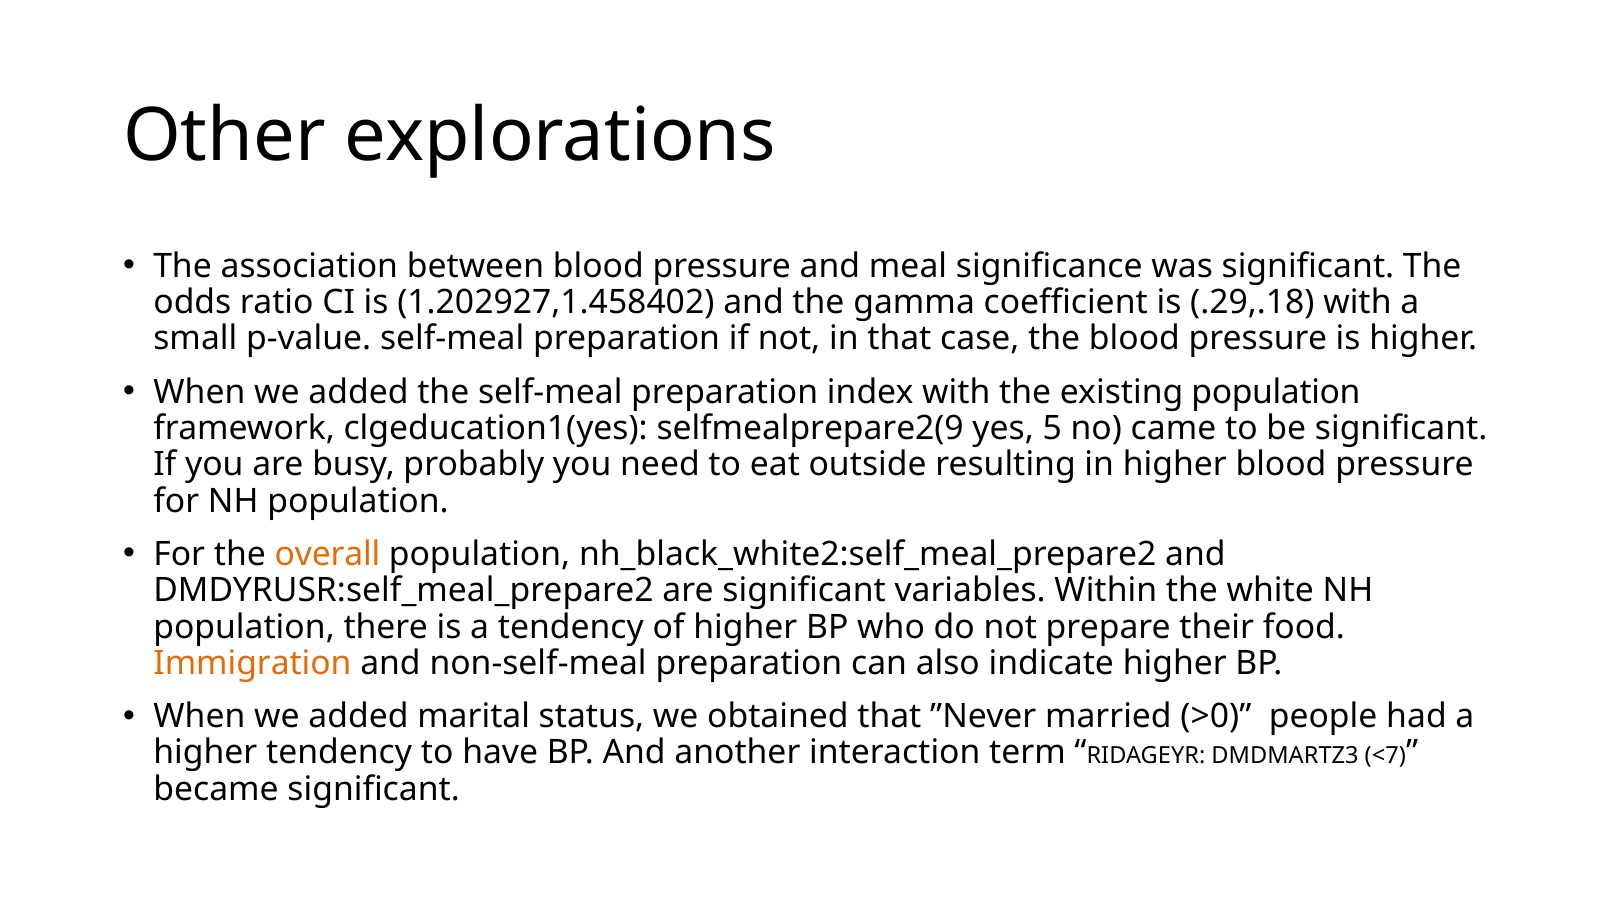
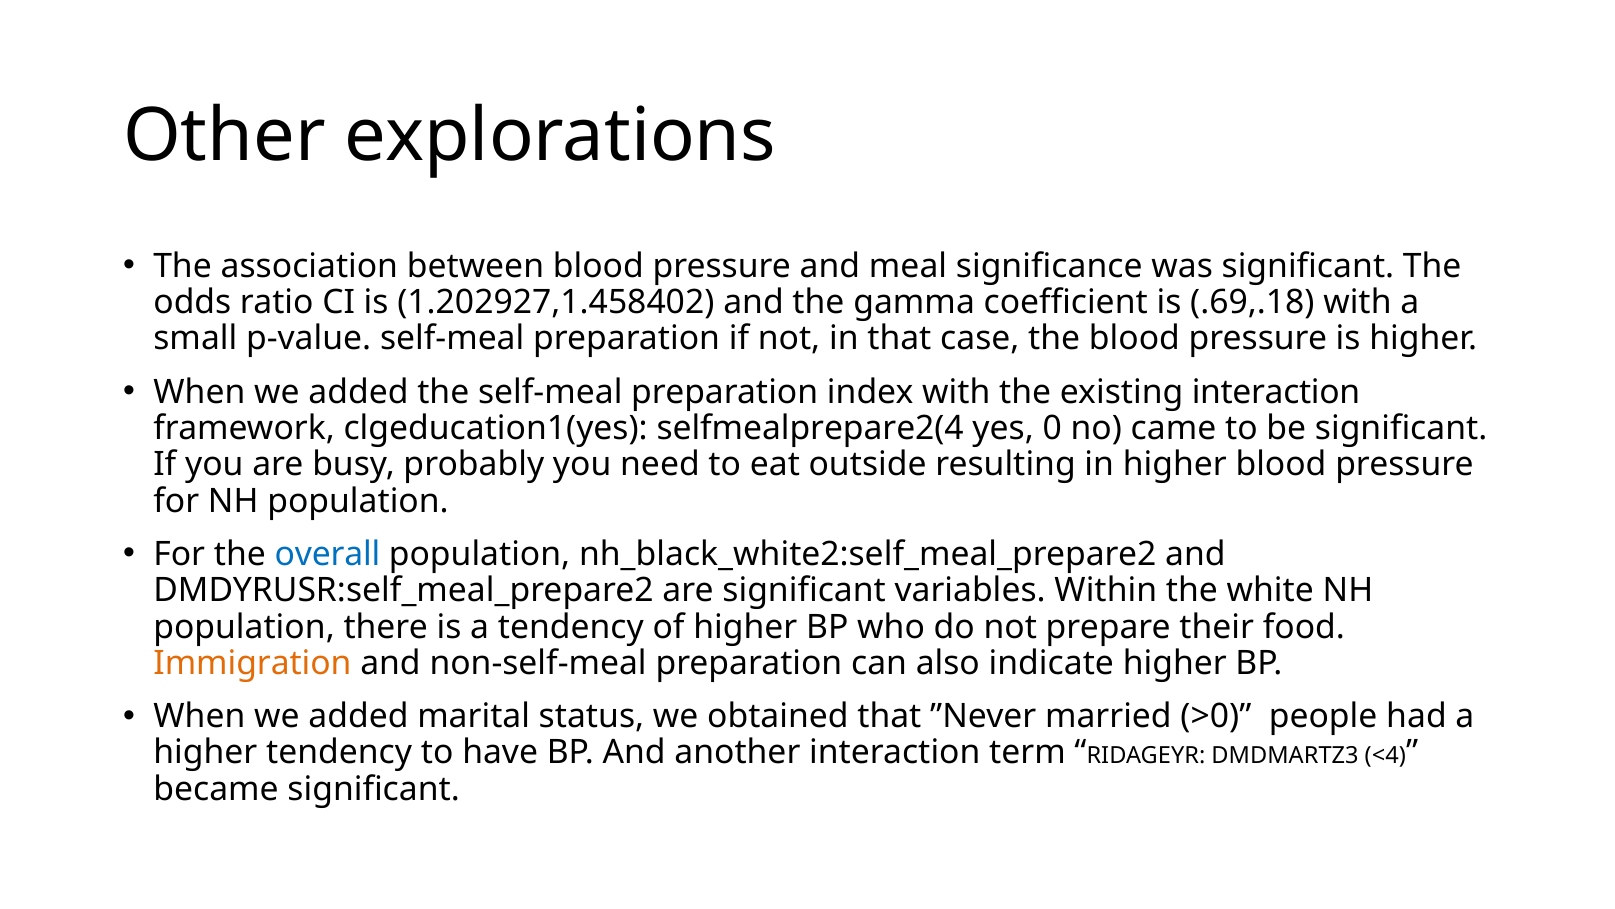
.29,.18: .29,.18 -> .69,.18 (1252, 302)
existing population: population -> interaction (1276, 392)
selfmealprepare2(9: selfmealprepare2(9 -> selfmealprepare2(4 (810, 428)
5: 5 -> 0 (1052, 428)
overall colour: orange -> blue (327, 554)
<7: <7 -> <4 (1385, 756)
